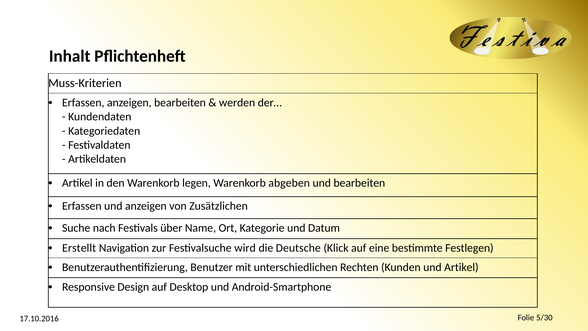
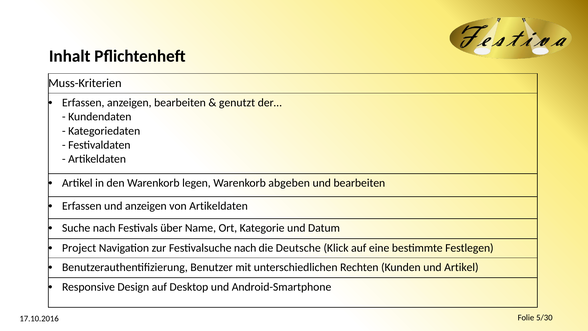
werden: werden -> genutzt (237, 103)
von Zusätzlichen: Zusätzlichen -> Artikeldaten (219, 206)
Erstellt: Erstellt -> Project (79, 248)
Festivalsuche wird: wird -> nach (245, 248)
